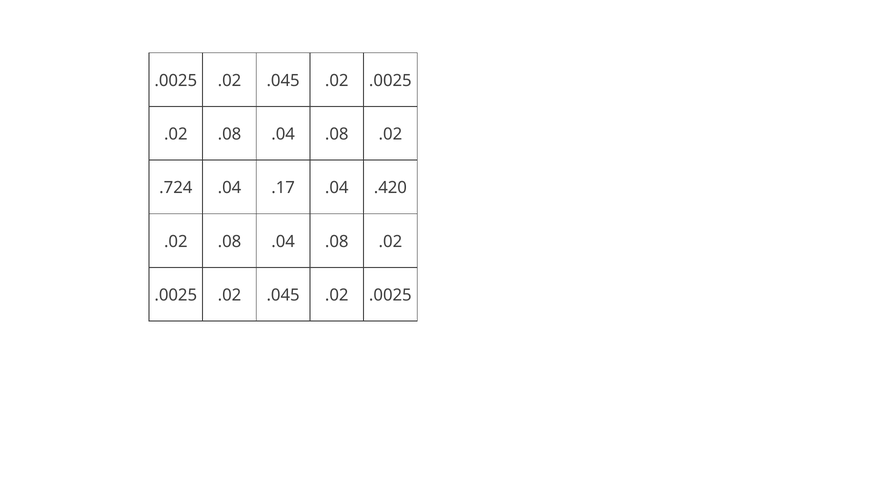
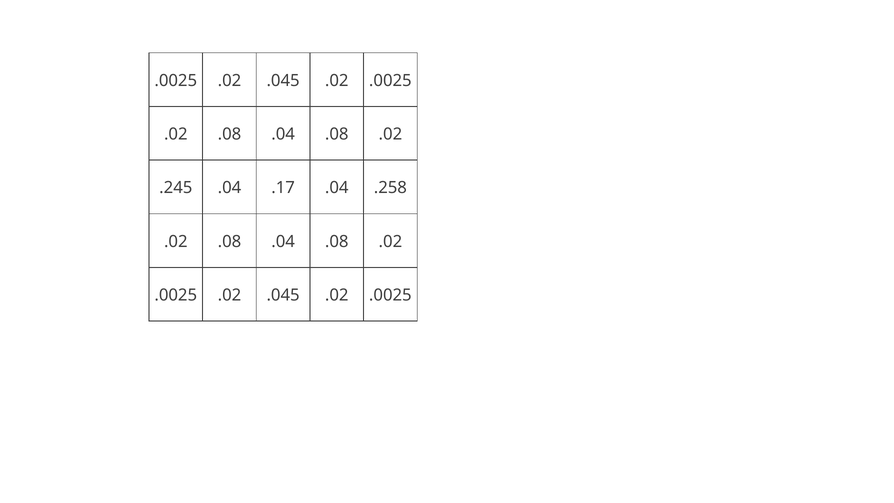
.724: .724 -> .245 (176, 188)
.420: .420 -> .258 (390, 188)
